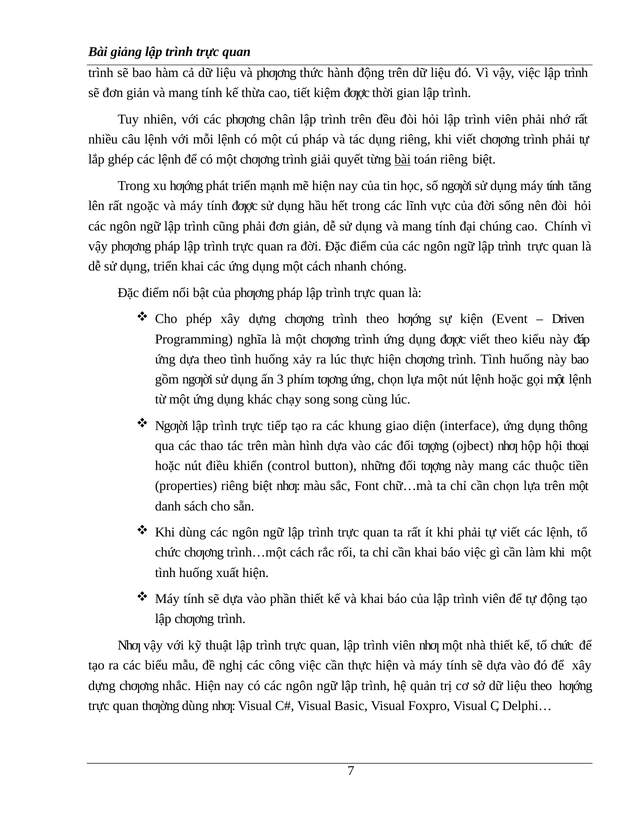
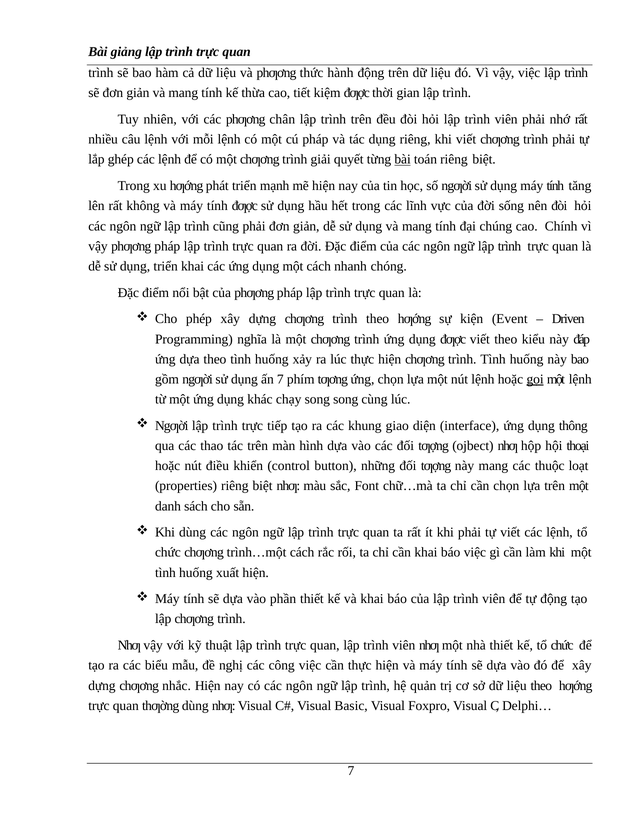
ngoặc: ngoặc -> không (143, 206)
ấn 3: 3 -> 7 (280, 379)
gọi underline: none -> present (535, 379)
tiền: tiền -> loạt (579, 466)
